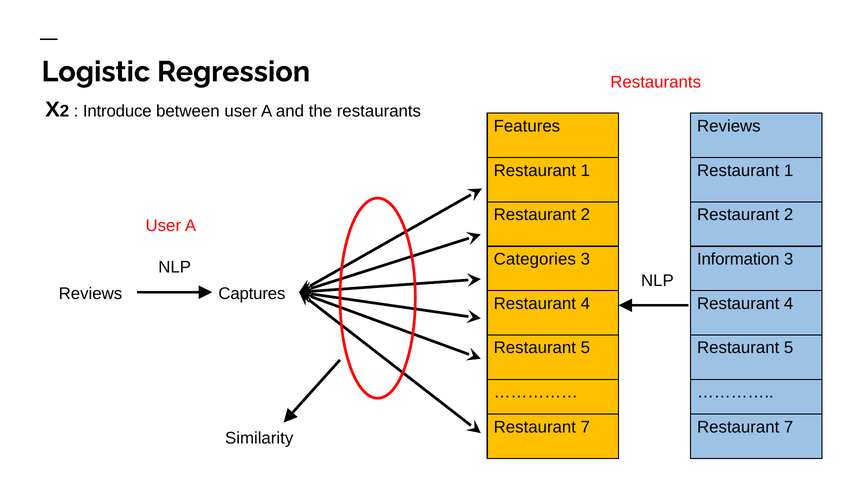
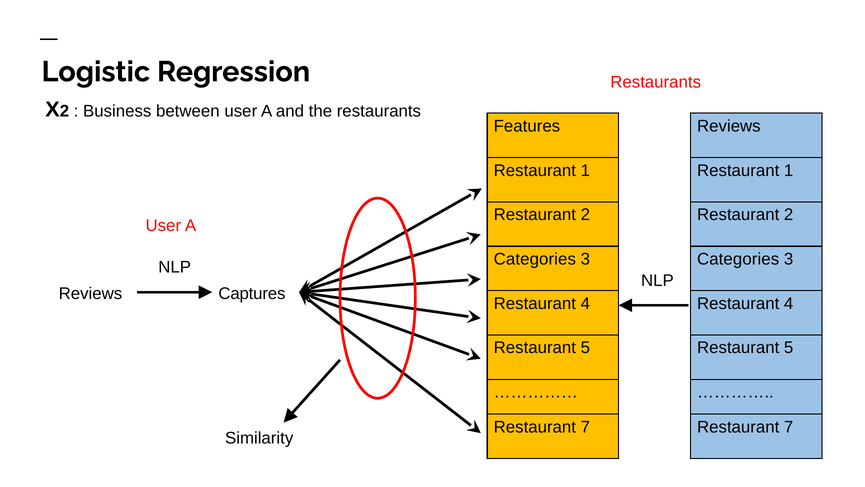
Introduce: Introduce -> Business (117, 111)
Information: Information -> Categories (738, 259)
